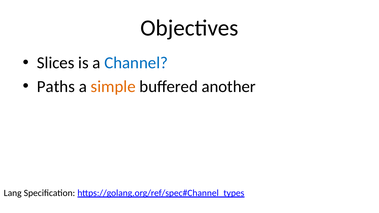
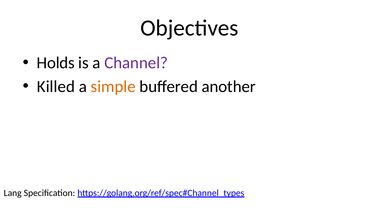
Slices: Slices -> Holds (56, 63)
Channel colour: blue -> purple (136, 63)
Paths: Paths -> Killed (56, 87)
